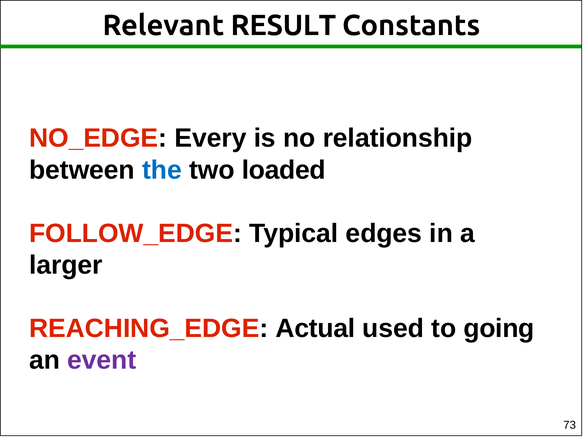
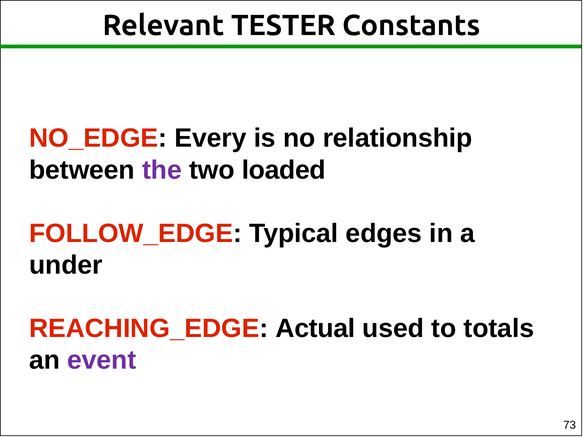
RESULT: RESULT -> TESTER (283, 25)
the colour: blue -> purple (162, 170)
larger: larger -> under (66, 265)
going: going -> totals (499, 329)
